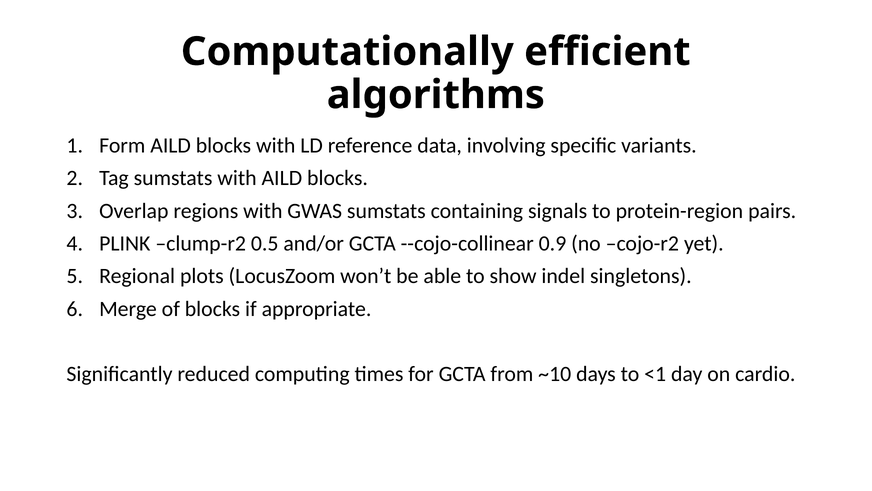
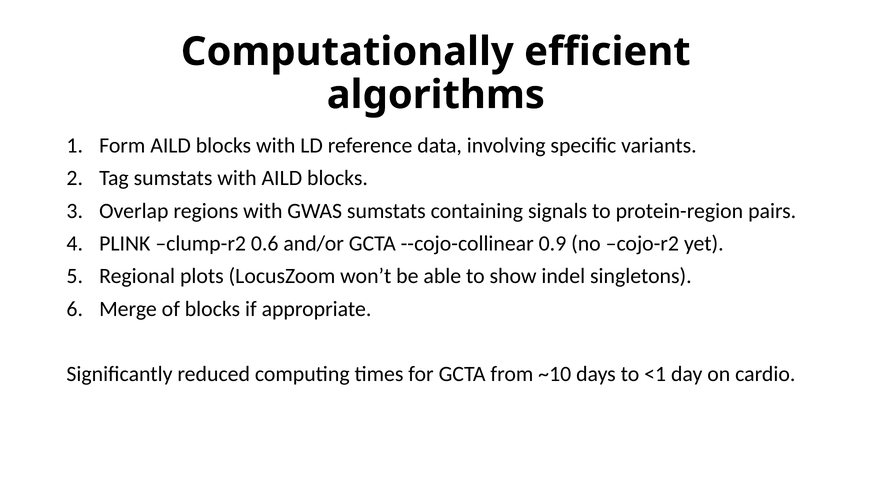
0.5: 0.5 -> 0.6 (265, 243)
